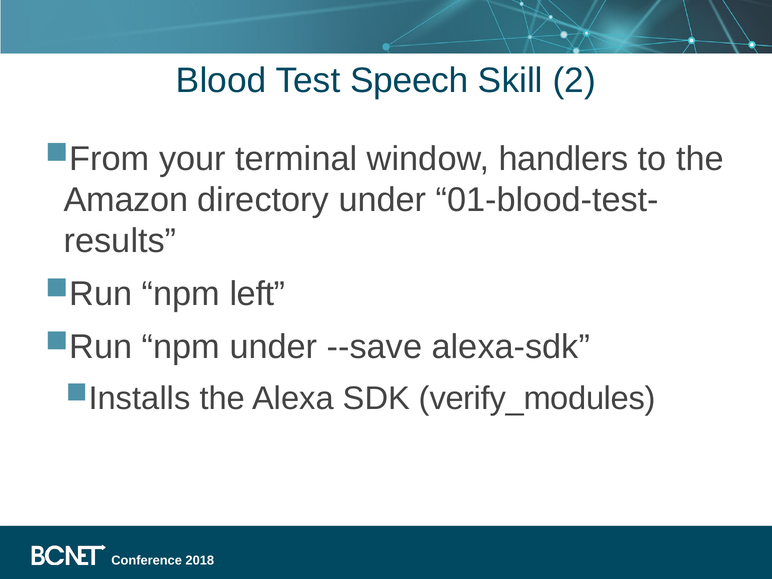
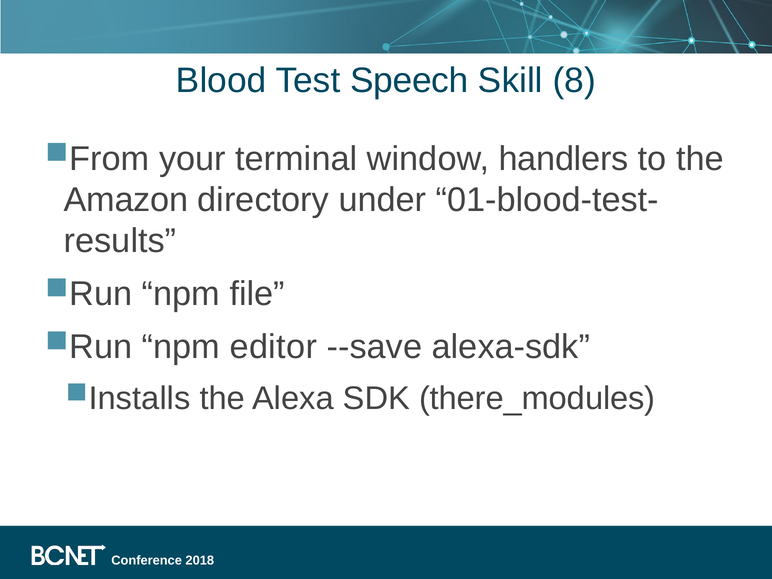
2: 2 -> 8 (574, 81)
left: left -> file (257, 294)
npm under: under -> editor (273, 347)
verify_modules: verify_modules -> there_modules (537, 398)
